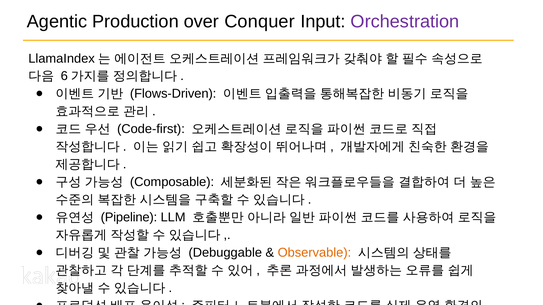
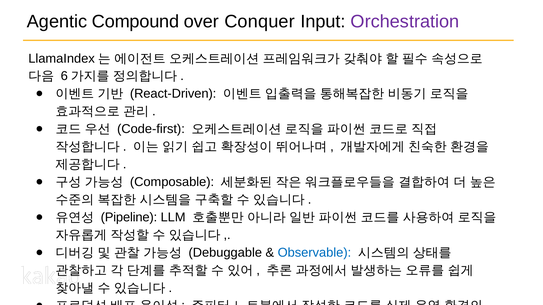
Production: Production -> Compound (136, 22)
Flows-Driven: Flows-Driven -> React-Driven (173, 94)
Observable colour: orange -> blue (314, 253)
